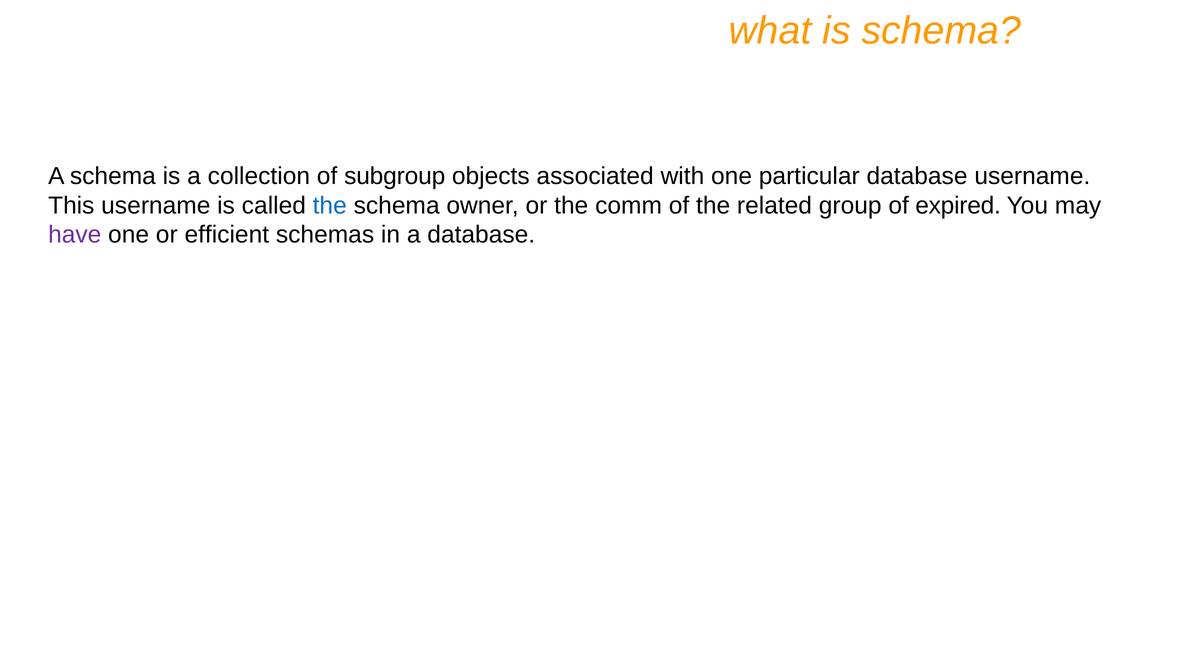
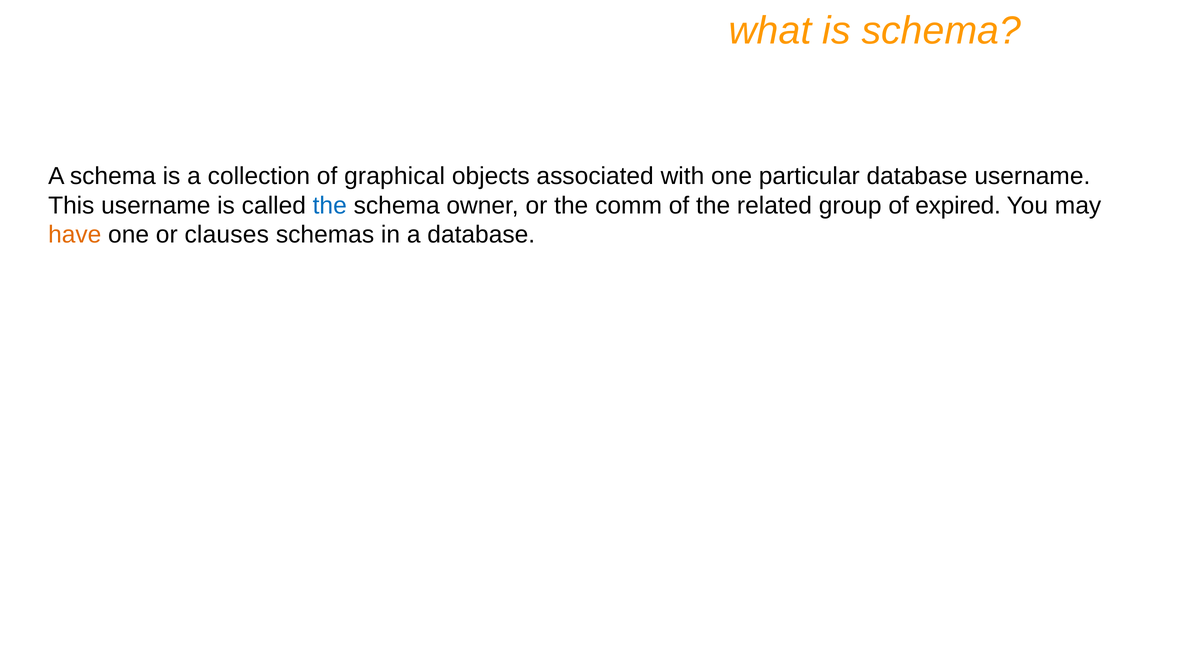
subgroup: subgroup -> graphical (395, 176)
have colour: purple -> orange (75, 235)
efficient: efficient -> clauses (227, 235)
